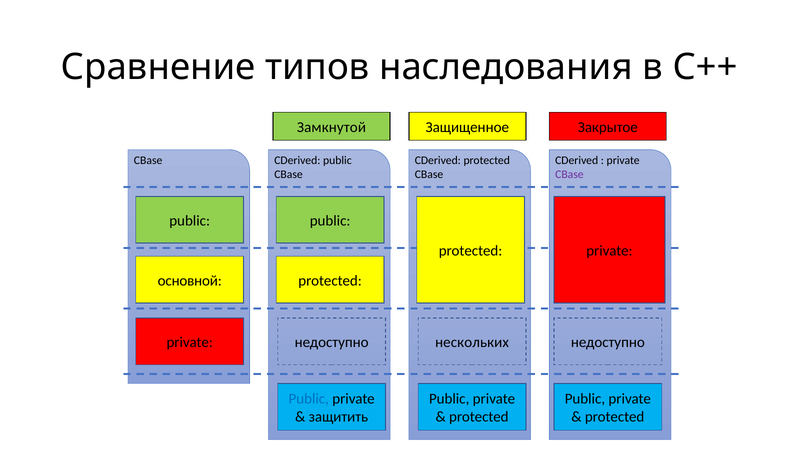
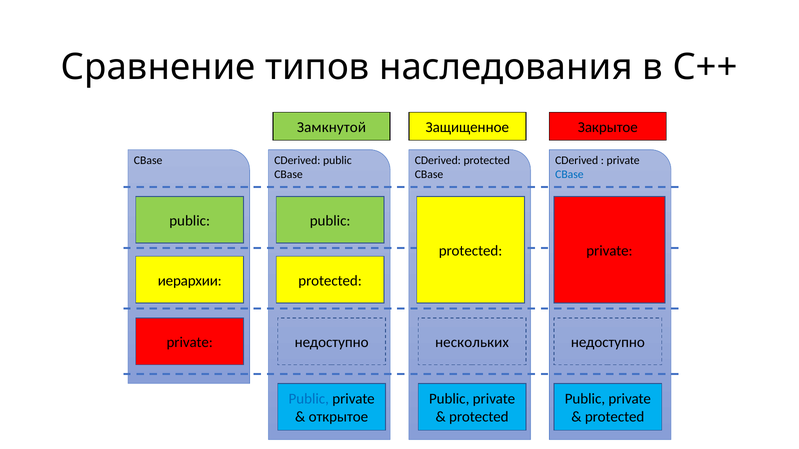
CBase colour: purple -> blue (569, 175)
основной: основной -> иерархии (190, 281)
защитить: защитить -> открытое (338, 417)
